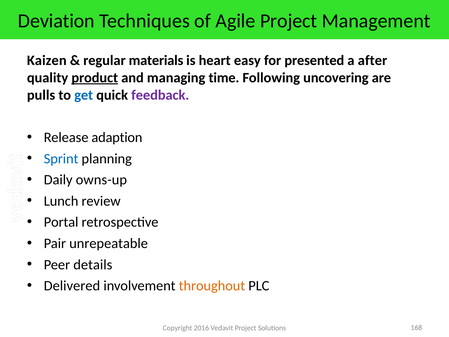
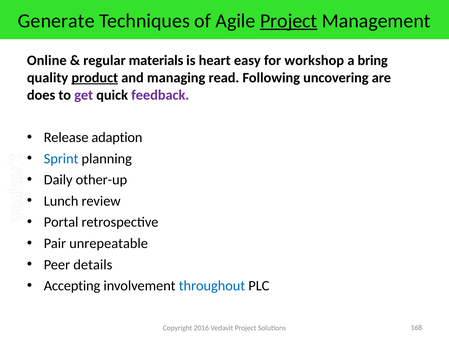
Deviation: Deviation -> Generate (56, 21)
Project underline: none -> present (289, 21)
Kaizen: Kaizen -> Online (47, 60)
presented: presented -> workshop (314, 60)
after: after -> bring (373, 60)
time: time -> read (224, 78)
pulls: pulls -> does (41, 95)
get colour: blue -> purple (84, 95)
owns-up: owns-up -> other-up (101, 180)
Delivered: Delivered -> Accepting (72, 286)
throughout colour: orange -> blue (212, 286)
